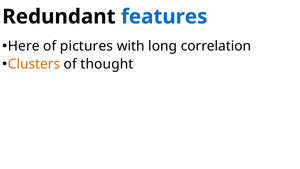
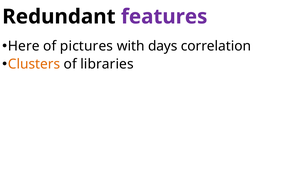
features colour: blue -> purple (164, 17)
long: long -> days (163, 46)
thought: thought -> libraries (107, 64)
